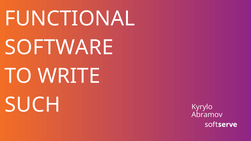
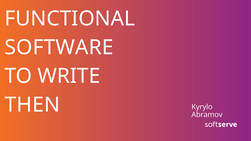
SUCH: SUCH -> THEN (32, 105)
